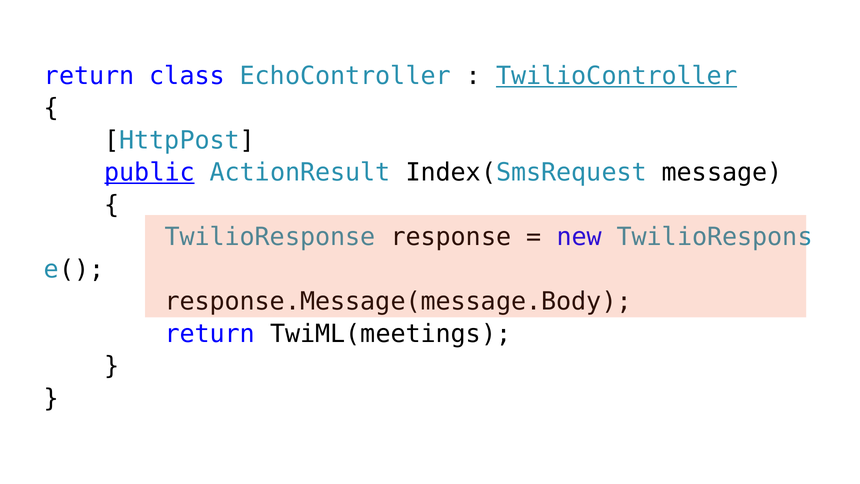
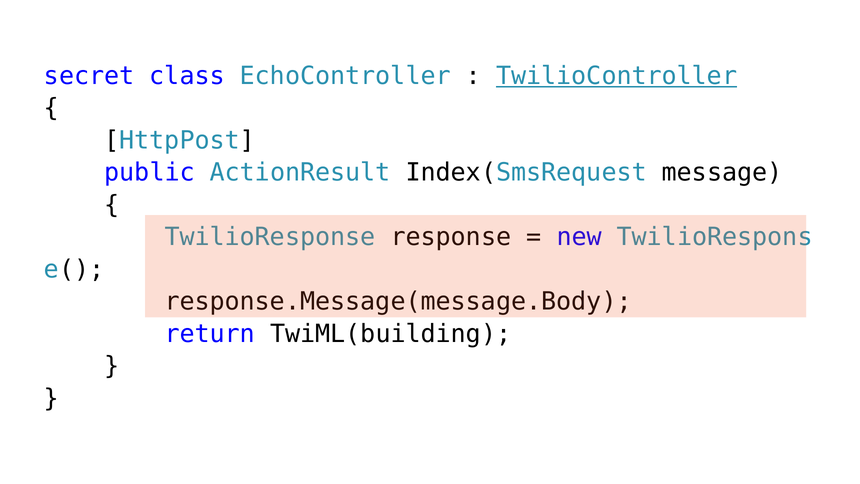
return: return -> secret (89, 76)
public underline: present -> none (150, 172)
TwiML(meetings: TwiML(meetings -> TwiML(building (391, 334)
